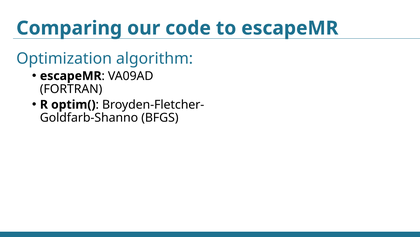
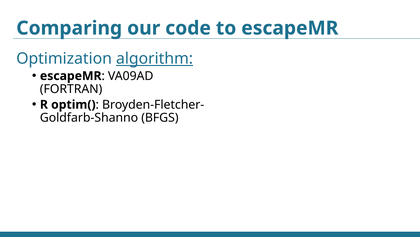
algorithm underline: none -> present (155, 58)
